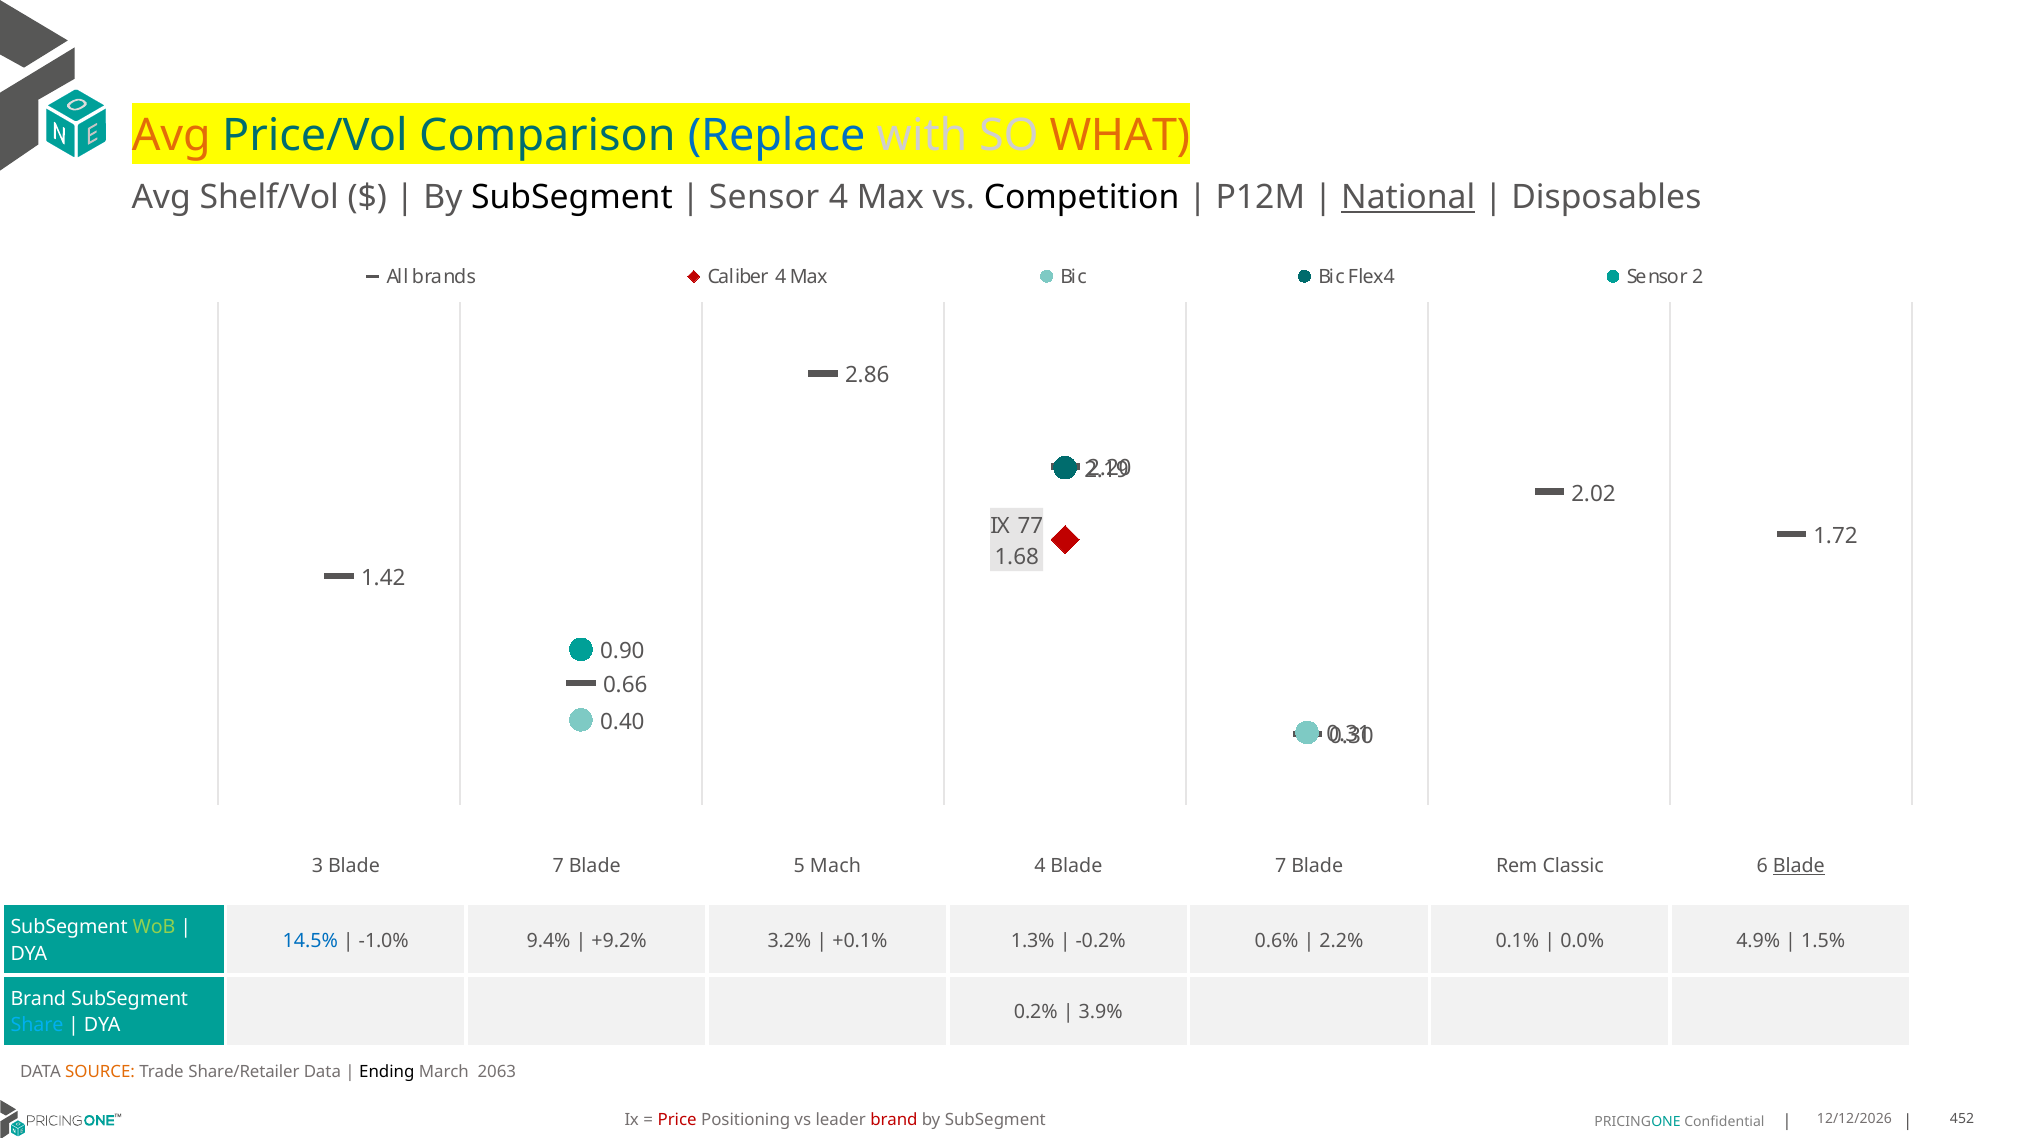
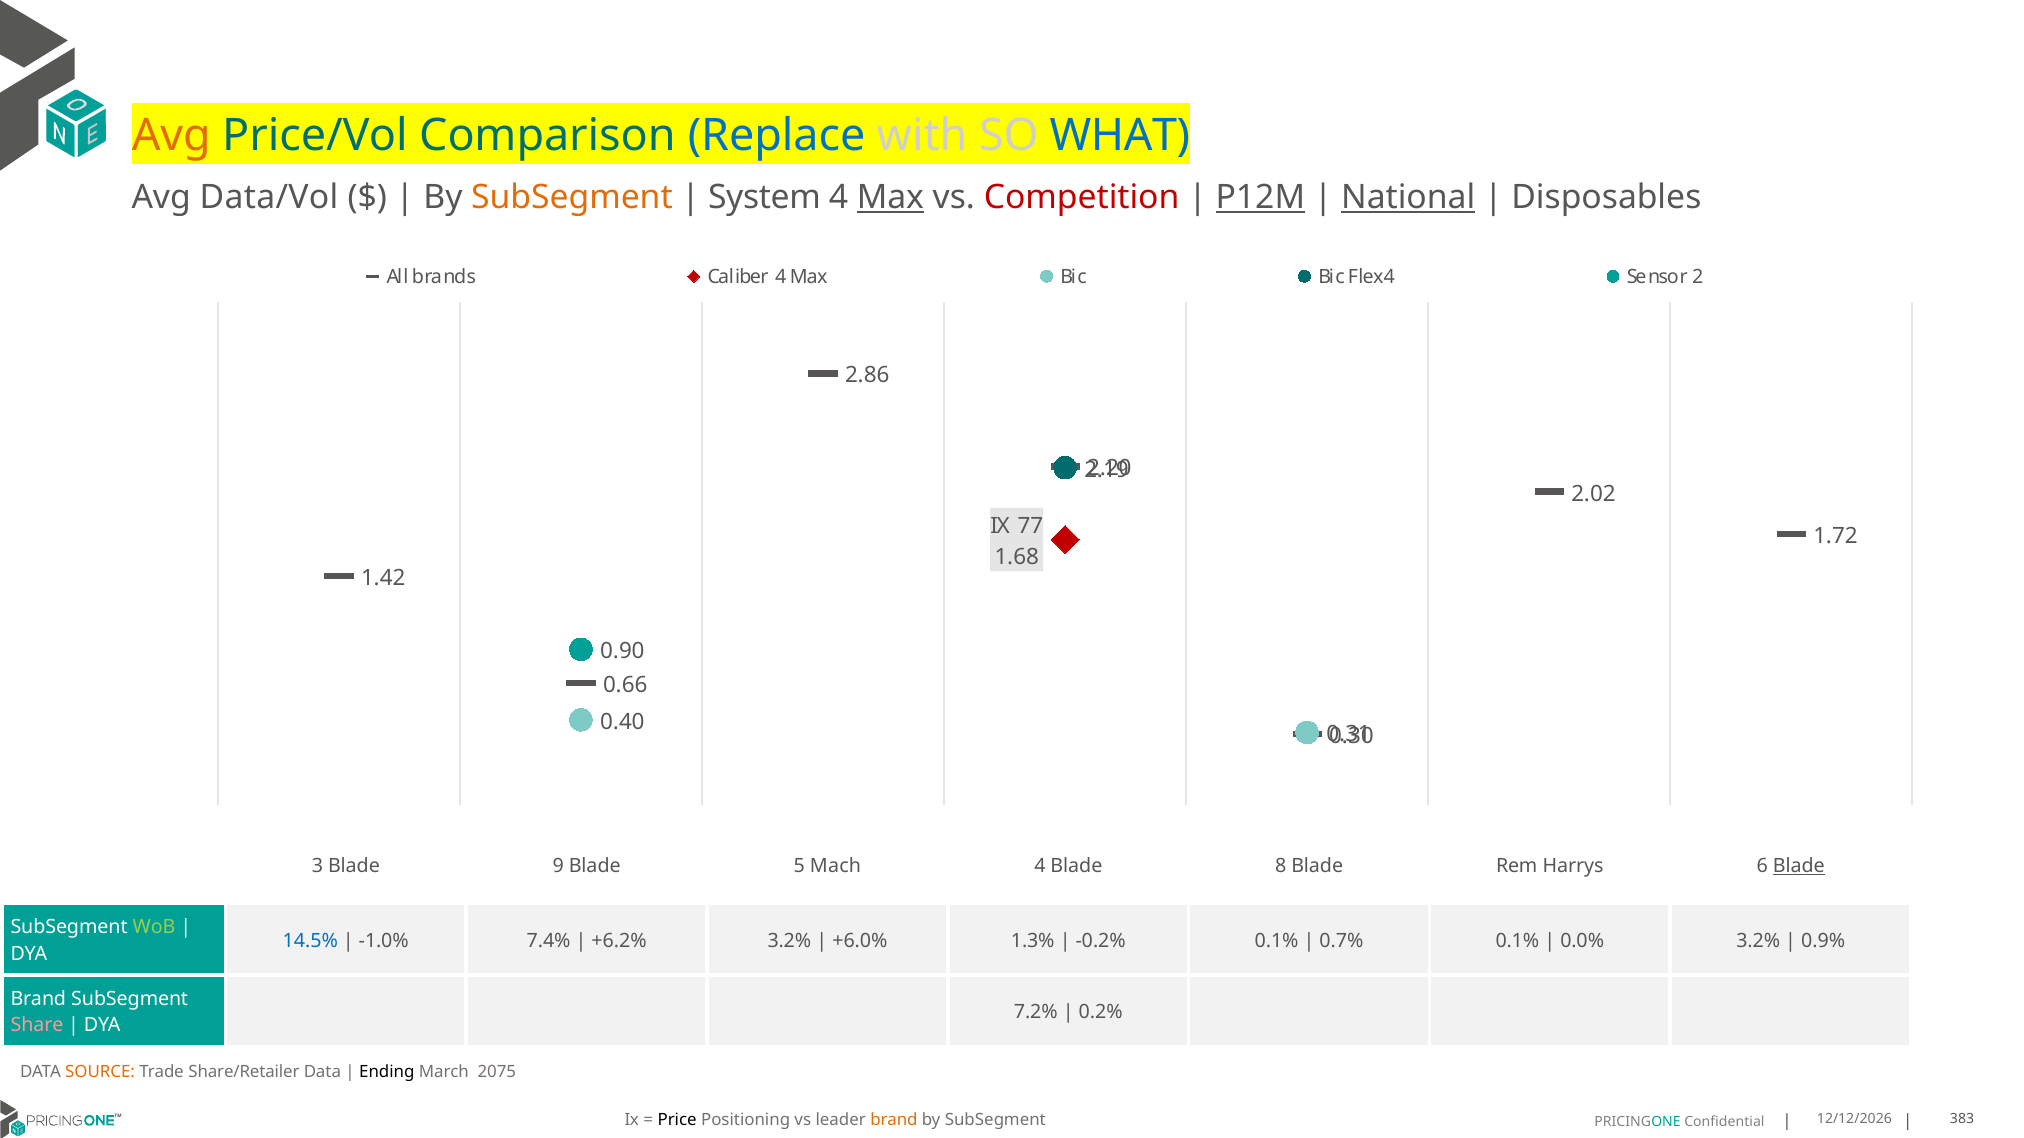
WHAT colour: orange -> blue (1120, 136)
Shelf/Vol: Shelf/Vol -> Data/Vol (269, 197)
SubSegment colour: black -> orange (572, 197)
Sensor: Sensor -> System (764, 197)
Max underline: none -> present (890, 197)
Competition colour: black -> red (1082, 197)
P12M underline: none -> present (1260, 197)
3 Blade 7: 7 -> 9 (558, 866)
4 Blade 7: 7 -> 8 (1281, 866)
Classic: Classic -> Harrys (1573, 866)
9.4%: 9.4% -> 7.4% (549, 941)
+9.2%: +9.2% -> +6.2% (619, 941)
+0.1%: +0.1% -> +6.0% (860, 941)
-0.2% 0.6%: 0.6% -> 0.1% (1277, 941)
2.2%: 2.2% -> 0.7% (1342, 941)
0.0% 4.9%: 4.9% -> 3.2% (1758, 941)
1.5%: 1.5% -> 0.9% (1823, 941)
0.2%: 0.2% -> 7.2% (1036, 1013)
3.9%: 3.9% -> 0.2% (1101, 1013)
Share colour: light blue -> pink (37, 1026)
2063: 2063 -> 2075 (497, 1072)
Price colour: red -> black (677, 1121)
brand colour: red -> orange (894, 1121)
452: 452 -> 383 (1962, 1119)
